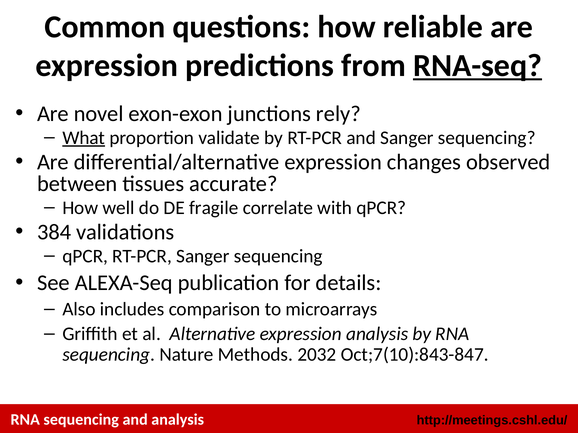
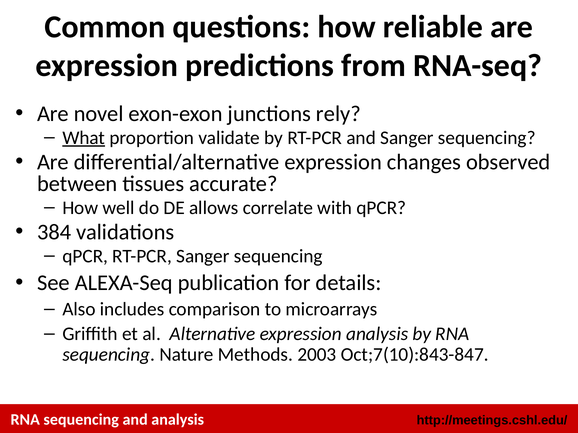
RNA-seq underline: present -> none (478, 66)
fragile: fragile -> allows (214, 208)
2032: 2032 -> 2003 (317, 355)
